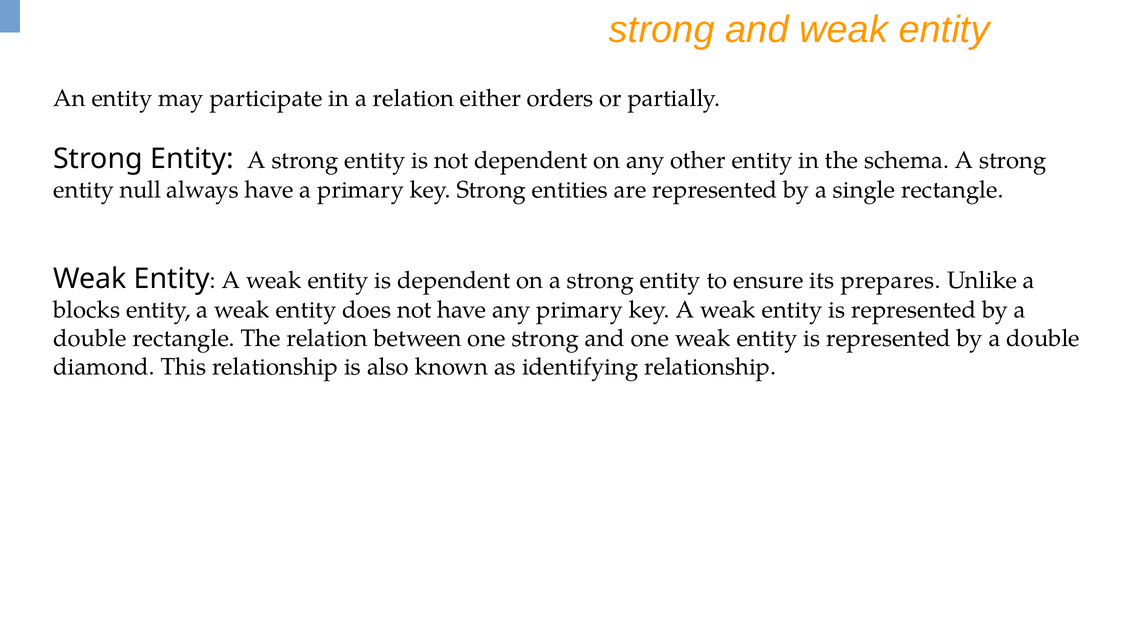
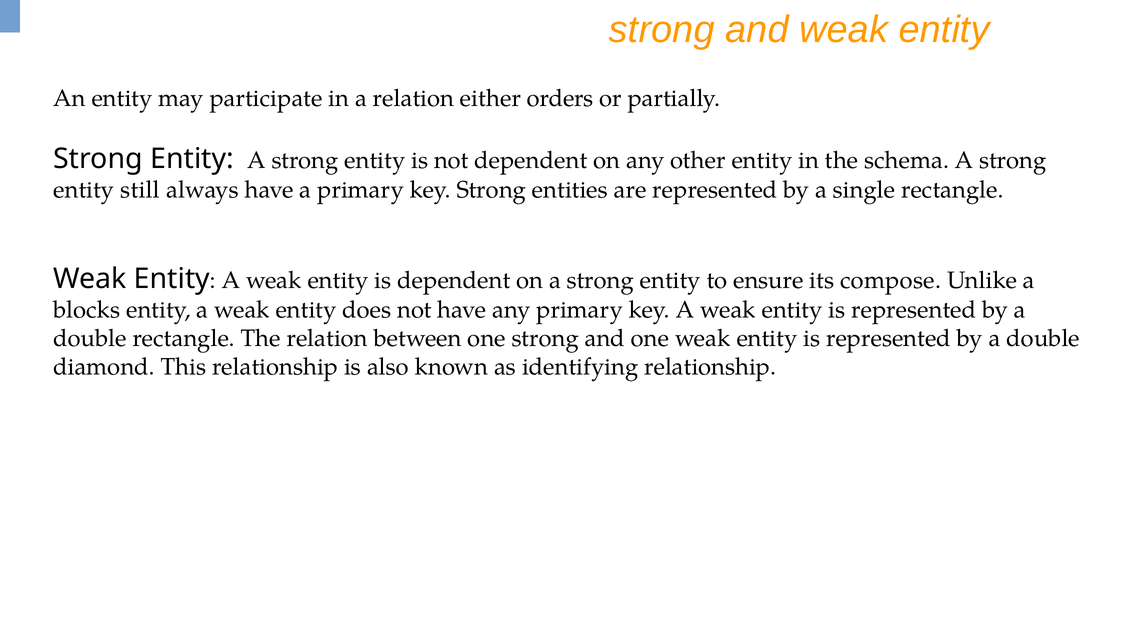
null: null -> still (140, 190)
prepares: prepares -> compose (891, 280)
